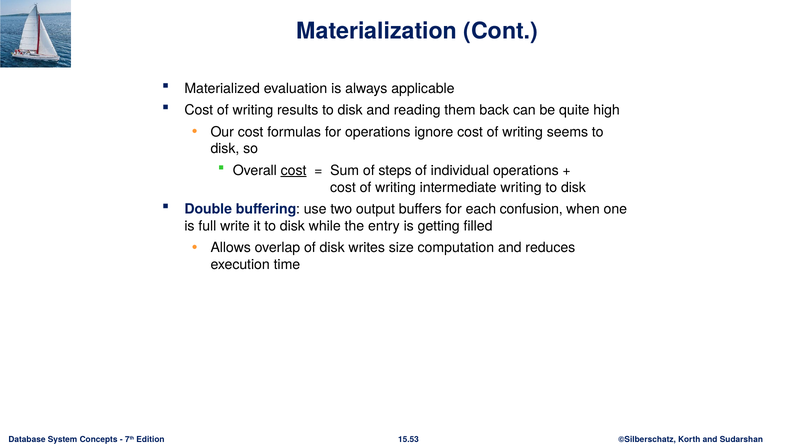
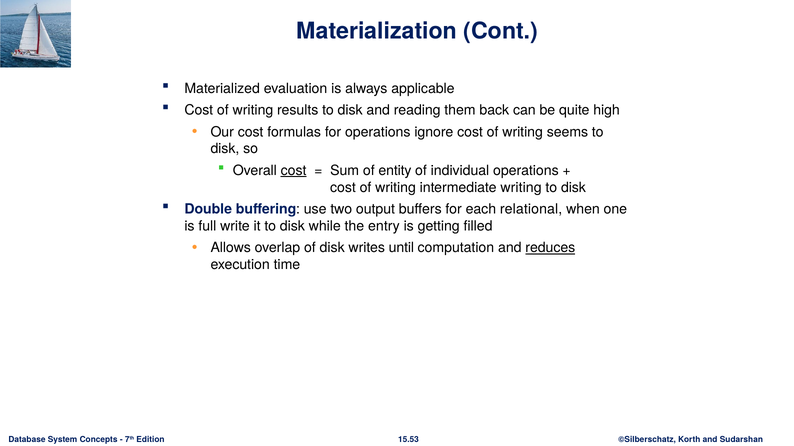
steps: steps -> entity (395, 171)
confusion: confusion -> relational (531, 209)
size: size -> until (401, 248)
reduces underline: none -> present (550, 248)
